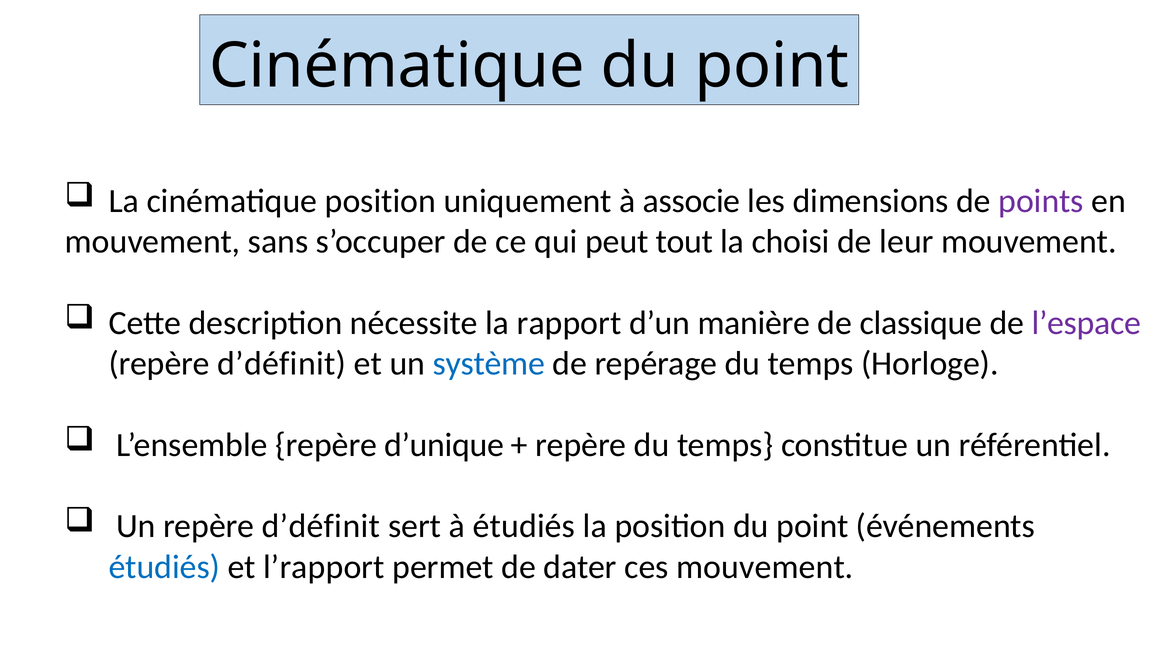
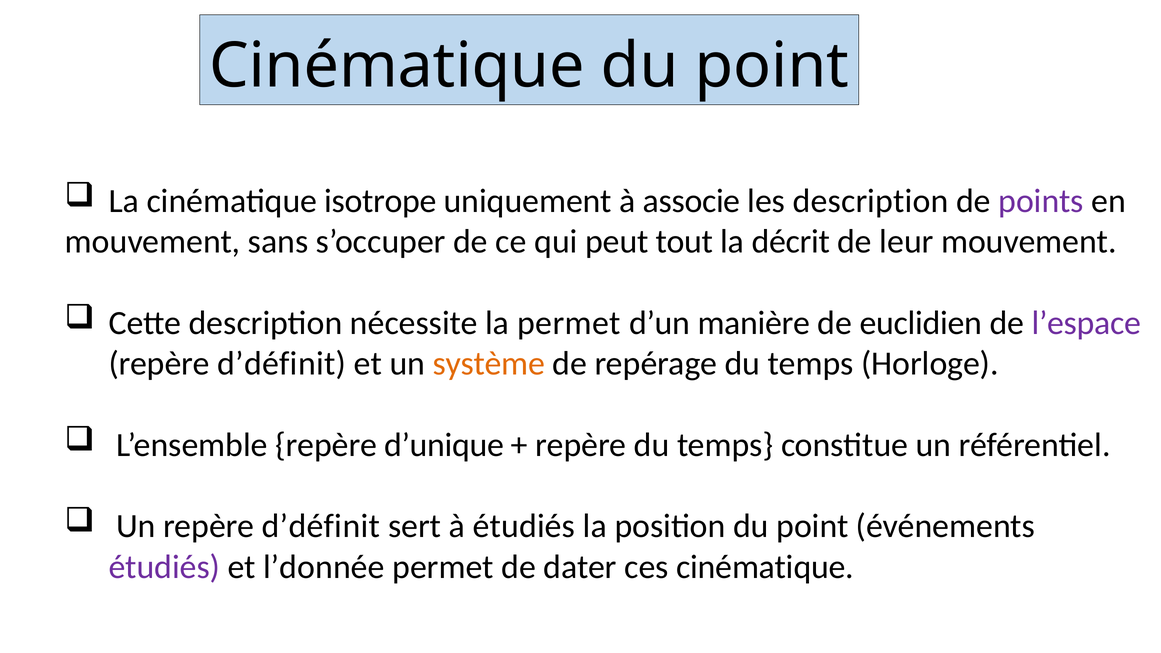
cinématique position: position -> isotrope (381, 201)
les dimensions: dimensions -> description (871, 201)
choisi: choisi -> décrit (791, 242)
la rapport: rapport -> permet (569, 323)
classique: classique -> euclidien (921, 323)
système colour: blue -> orange (489, 364)
étudiés colour: blue -> purple (164, 567)
l’rapport: l’rapport -> l’donnée (324, 567)
ces mouvement: mouvement -> cinématique (765, 567)
